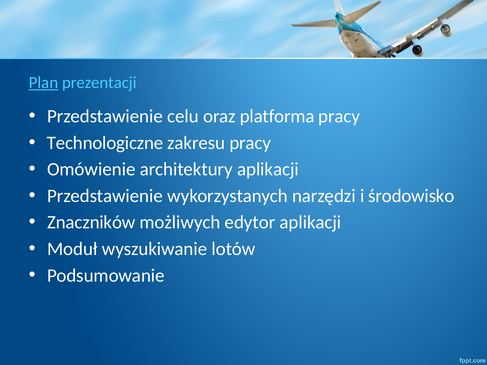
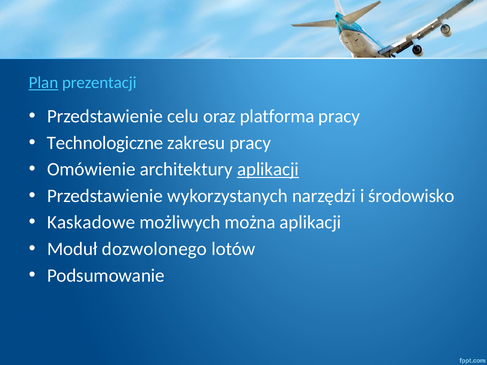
aplikacji underline: none -> present (268, 169)
Znaczników: Znaczników -> Kaskadowe (91, 223)
edytor: edytor -> można (250, 223)
wyszukiwanie: wyszukiwanie -> dozwolonego (154, 249)
